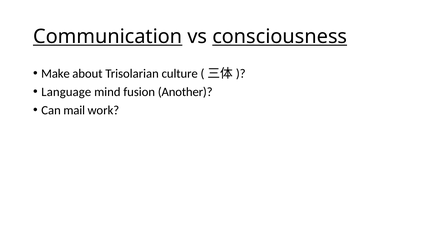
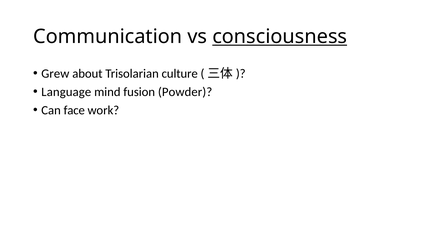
Communication underline: present -> none (108, 37)
Make: Make -> Grew (55, 74)
Another: Another -> Powder (185, 92)
mail: mail -> face (74, 110)
